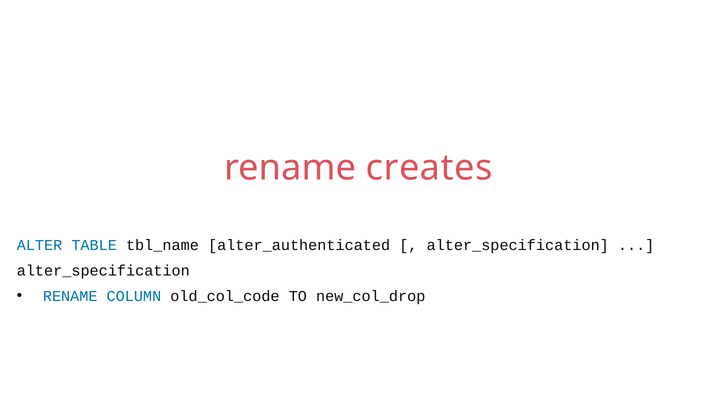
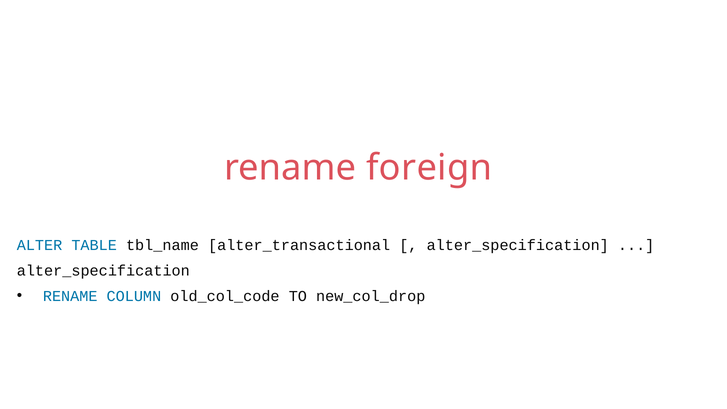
creates: creates -> foreign (429, 168)
alter_authenticated: alter_authenticated -> alter_transactional (299, 245)
